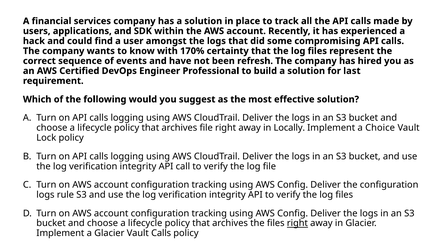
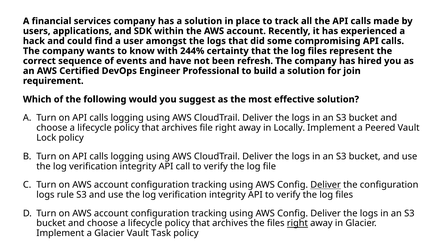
170%: 170% -> 244% (192, 51)
last: last -> join (352, 71)
Choice: Choice -> Peered (380, 128)
Deliver underline: none -> present (326, 185)
Vault Calls: Calls -> Task (161, 234)
